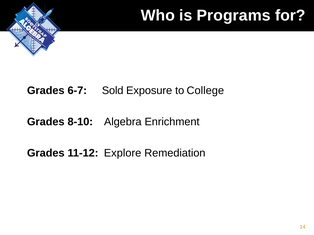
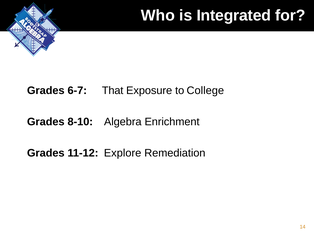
Programs: Programs -> Integrated (234, 15)
Sold: Sold -> That (113, 91)
